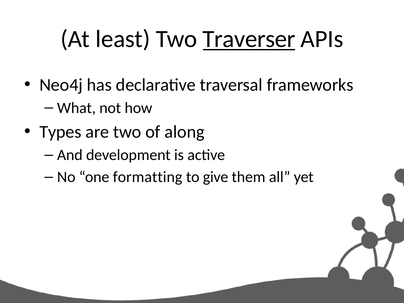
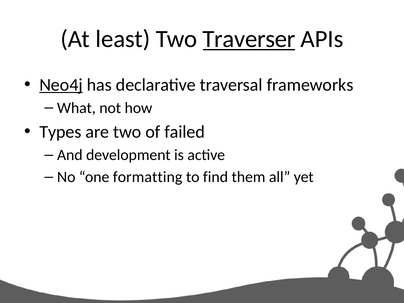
Neo4j underline: none -> present (61, 85)
along: along -> failed (185, 132)
give: give -> find (215, 177)
